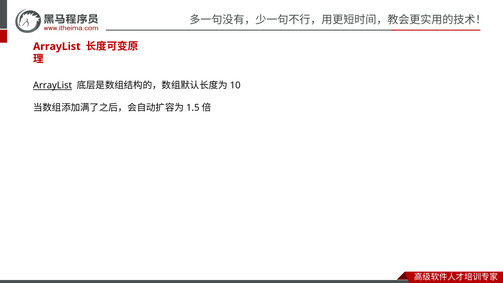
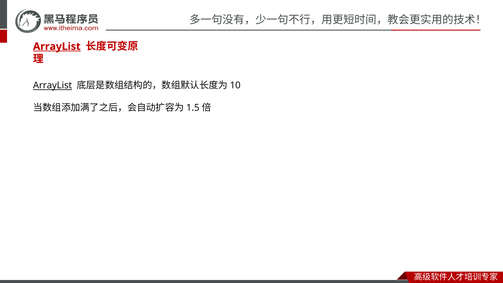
ArrayList underline: none -> present (57, 46)
